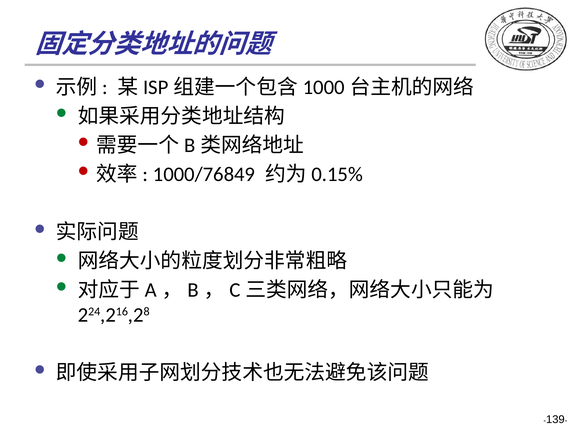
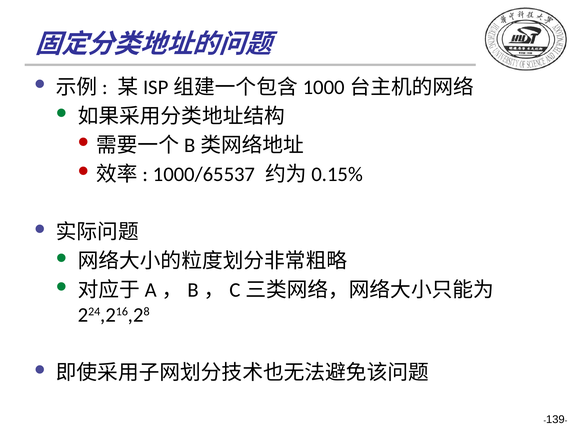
1000/76849: 1000/76849 -> 1000/65537 (204, 174)
